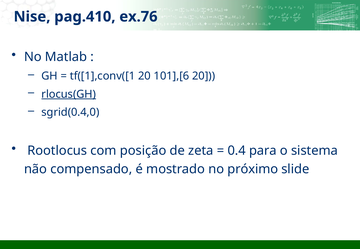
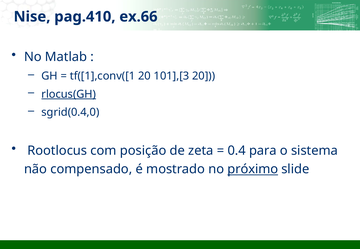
ex.76: ex.76 -> ex.66 (138, 17)
101],[6: 101],[6 -> 101],[3 (171, 76)
próximo underline: none -> present (253, 169)
